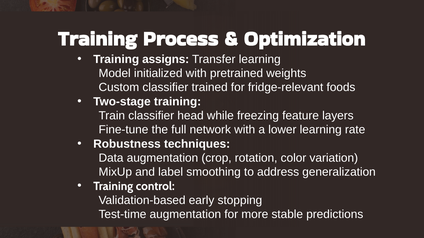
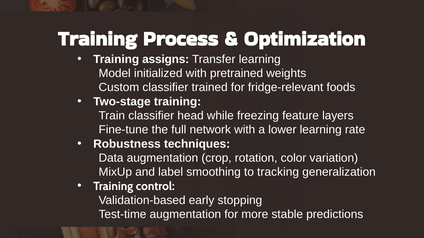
address: address -> tracking (278, 172)
